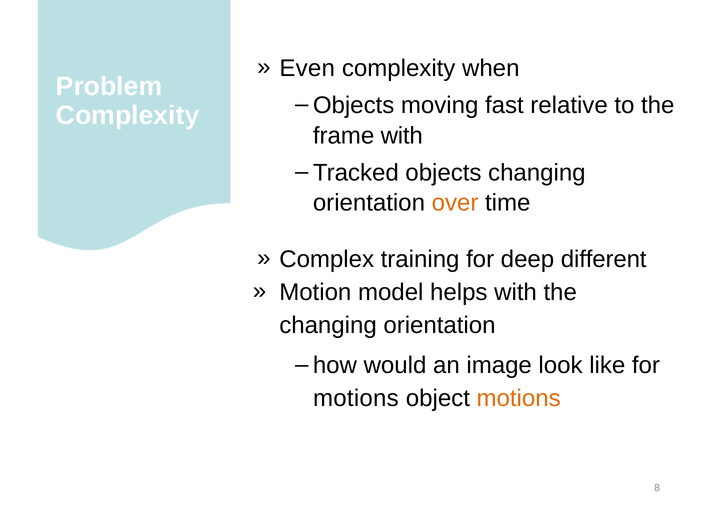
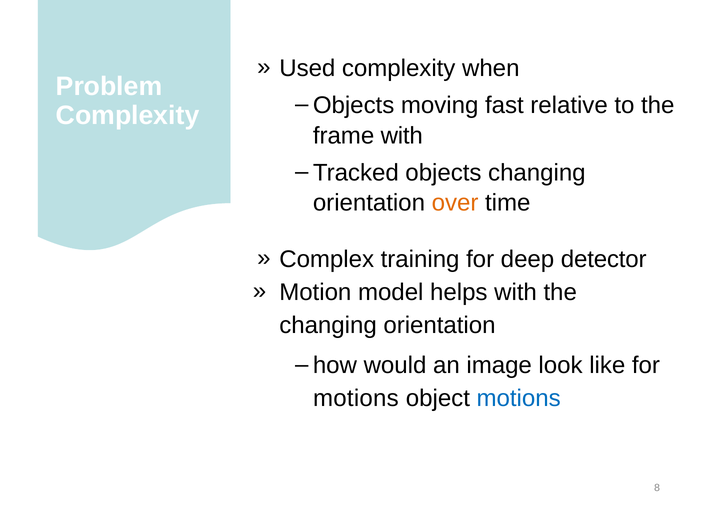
Even: Even -> Used (307, 68)
different: different -> detector (604, 259)
motions colour: orange -> blue (519, 399)
